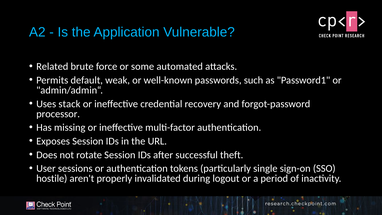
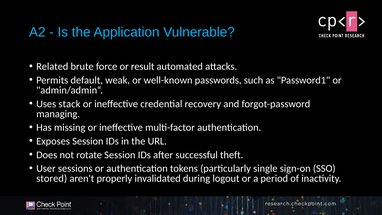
some: some -> result (143, 67)
processor: processor -> managing (58, 114)
hostile: hostile -> stored (52, 178)
